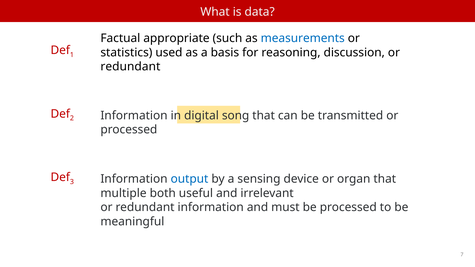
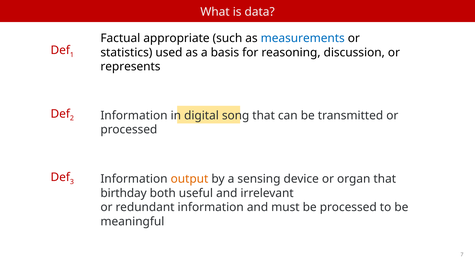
redundant: redundant -> represents (130, 67)
output colour: blue -> orange (189, 179)
multiple: multiple -> birthday (124, 193)
